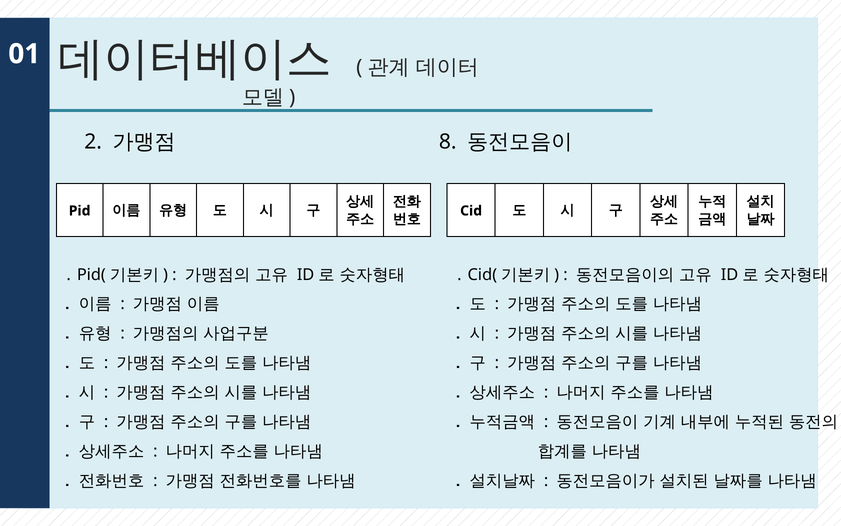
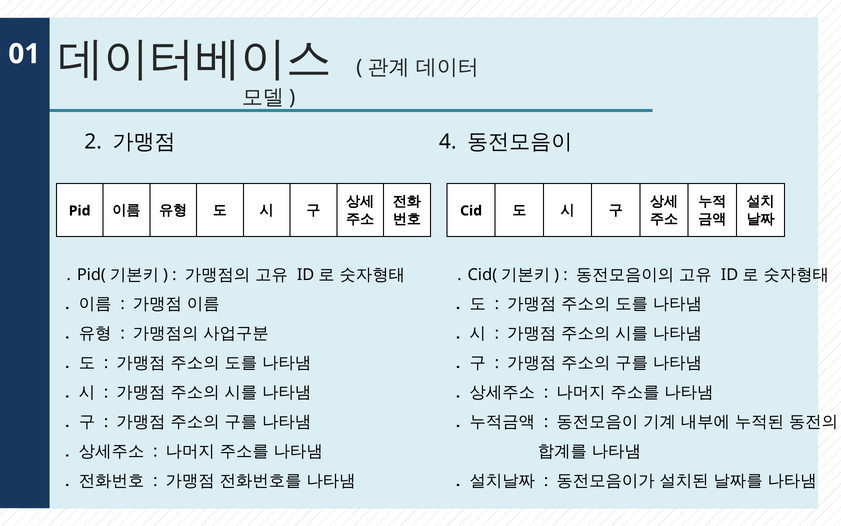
8: 8 -> 4 (448, 142)
